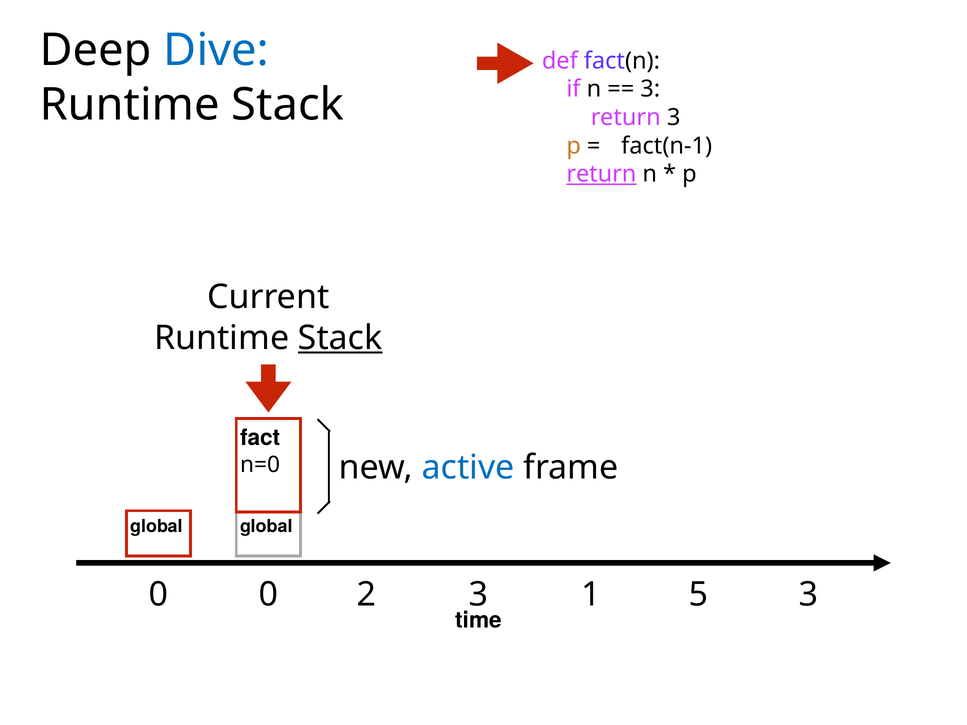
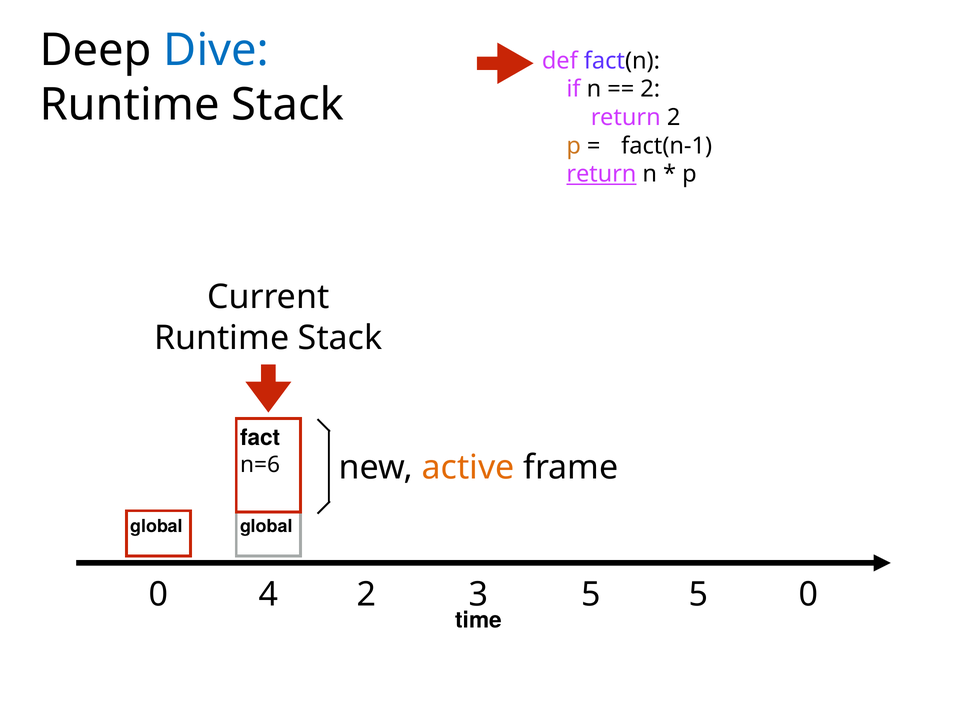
3: 3 -> 2 (650, 89)
return 3: 3 -> 2 (674, 117)
Stack underline: present -> none (340, 338)
active colour: blue -> orange (468, 468)
n=0: n=0 -> n=6 (260, 465)
0 0: 0 -> 4 (268, 595)
3 1: 1 -> 5 (591, 595)
5 3: 3 -> 0 (808, 595)
